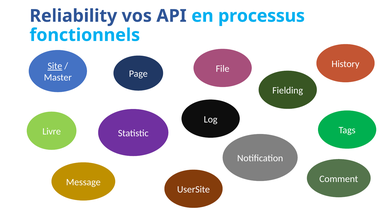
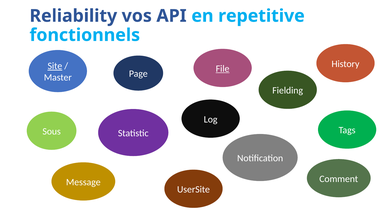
processus: processus -> repetitive (261, 16)
File underline: none -> present (223, 69)
Livre: Livre -> Sous (52, 131)
